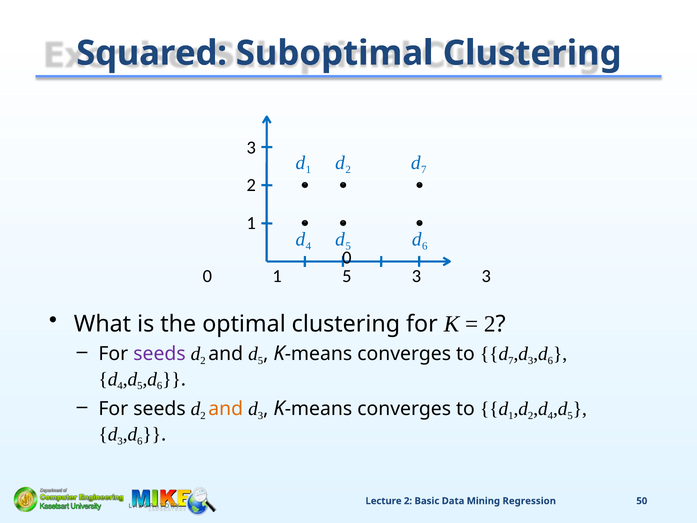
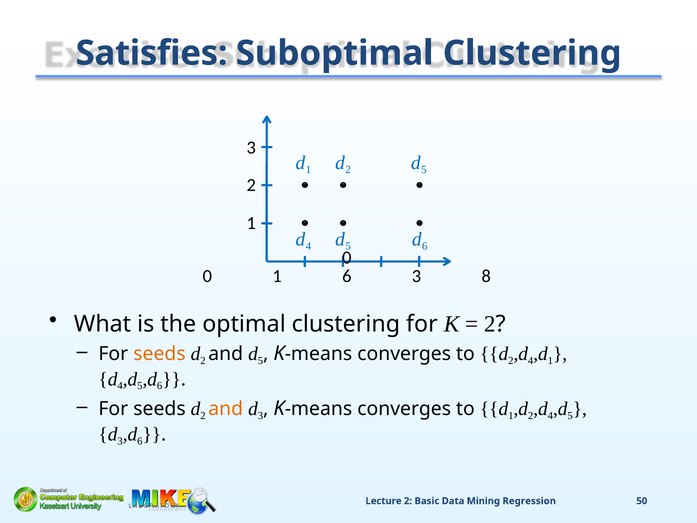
Squared: Squared -> Satisfies (152, 53)
7: 7 -> 5 (424, 170)
1 5: 5 -> 6 (347, 276)
3 3: 3 -> 8 (486, 276)
seeds colour: purple -> orange (159, 354)
7: 7 -> 2 (511, 360)
3: 3 -> 4 (531, 360)
6: 6 -> 1 (550, 360)
